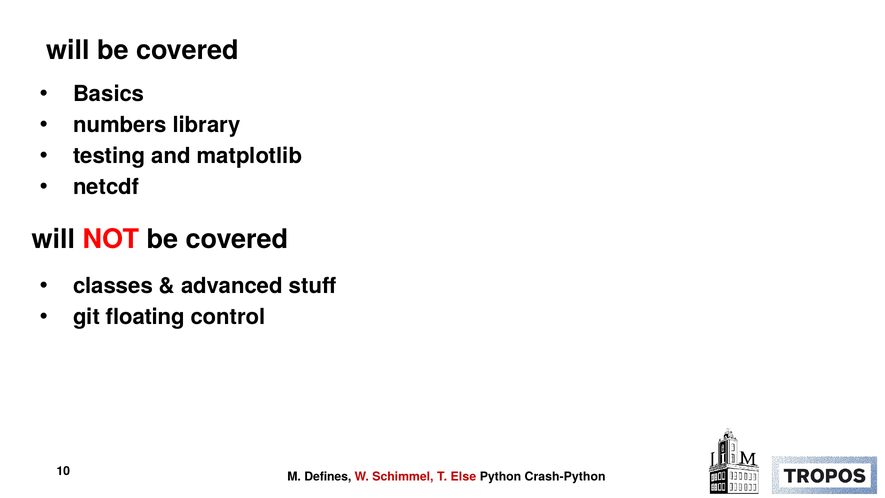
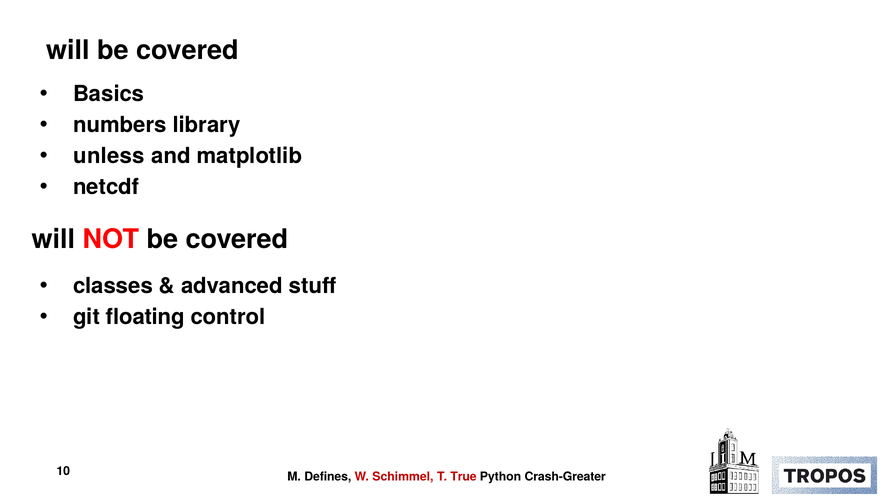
testing: testing -> unless (109, 156)
Else: Else -> True (464, 477)
Crash-Python: Crash-Python -> Crash-Greater (565, 477)
